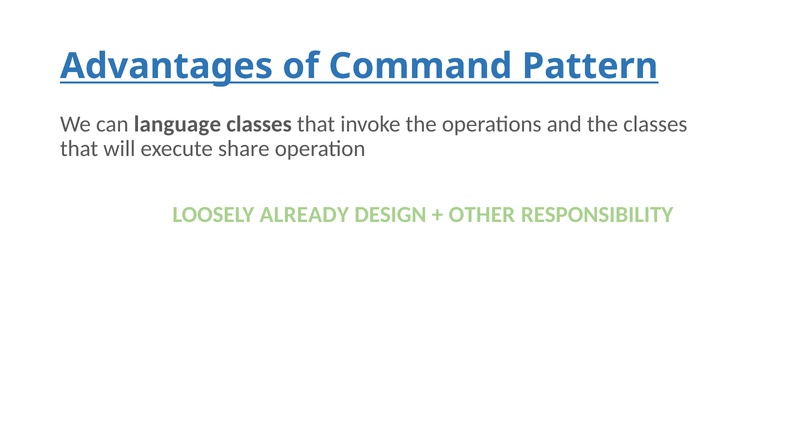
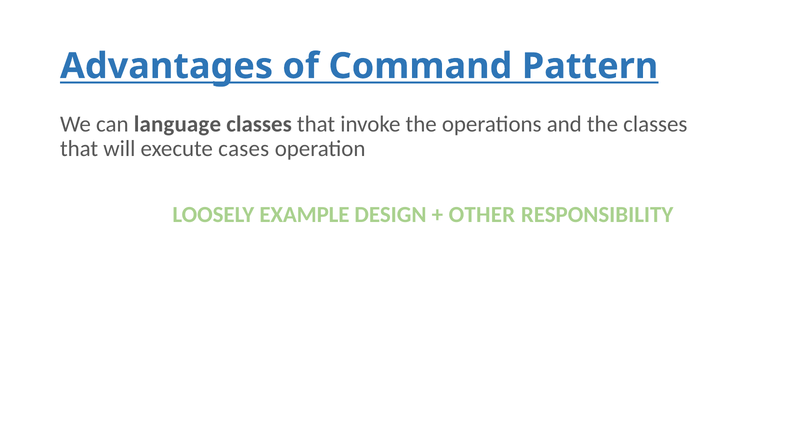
share: share -> cases (244, 149)
ALREADY: ALREADY -> EXAMPLE (304, 214)
